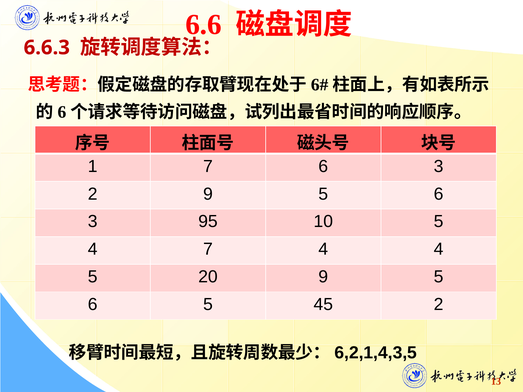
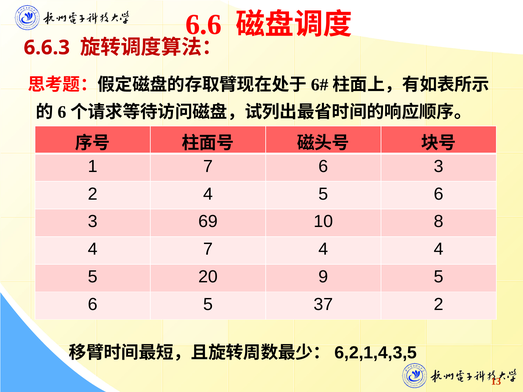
2 9: 9 -> 4 (208, 194)
95: 95 -> 69 (208, 222)
10 5: 5 -> 8 (439, 222)
45: 45 -> 37 (323, 305)
